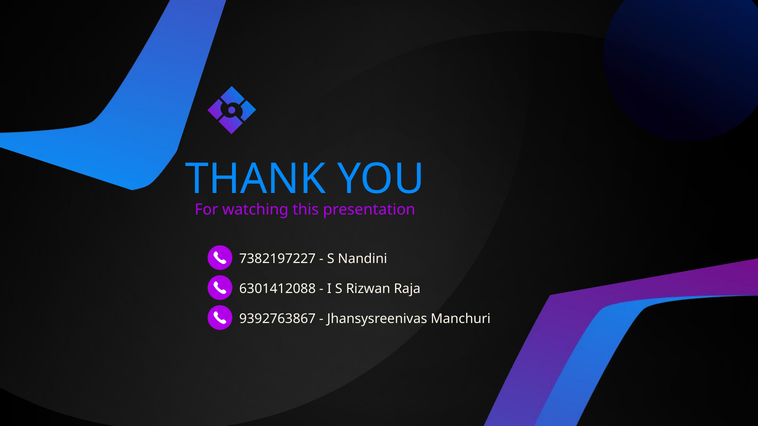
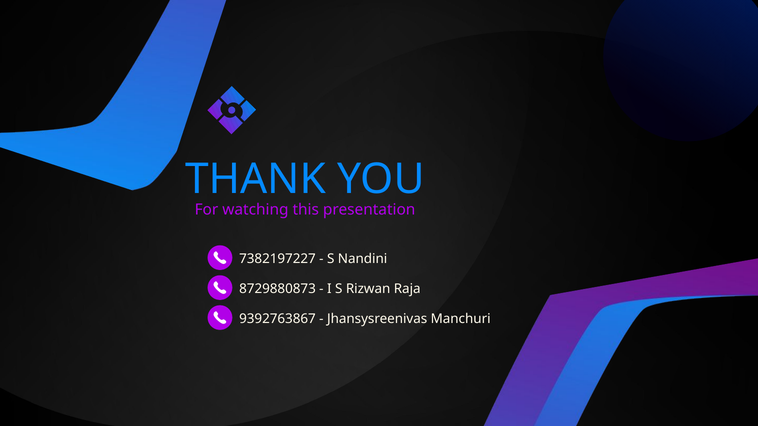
6301412088: 6301412088 -> 8729880873 (277, 289)
